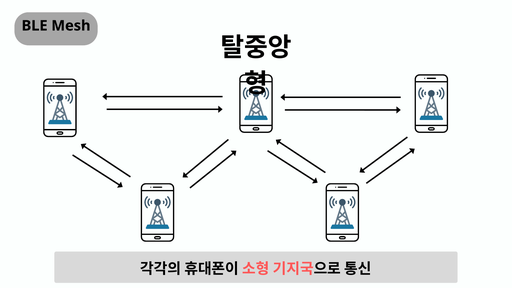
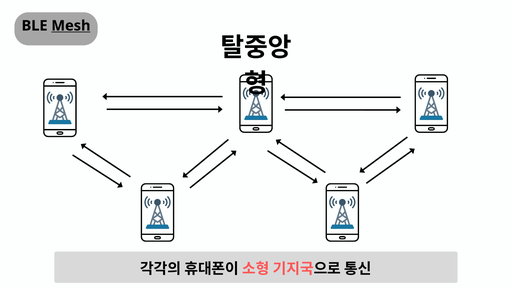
Mesh underline: none -> present (71, 26)
